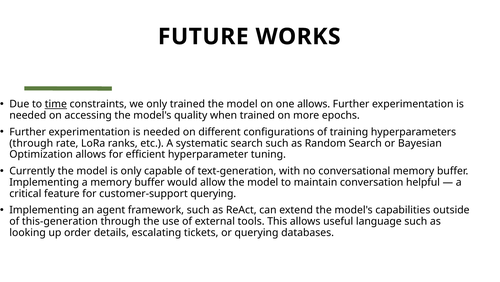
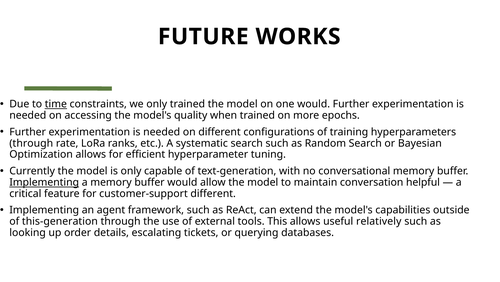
one allows: allows -> would (314, 104)
Implementing underline: none -> present (44, 182)
customer-support querying: querying -> different (213, 193)
language: language -> relatively (379, 221)
